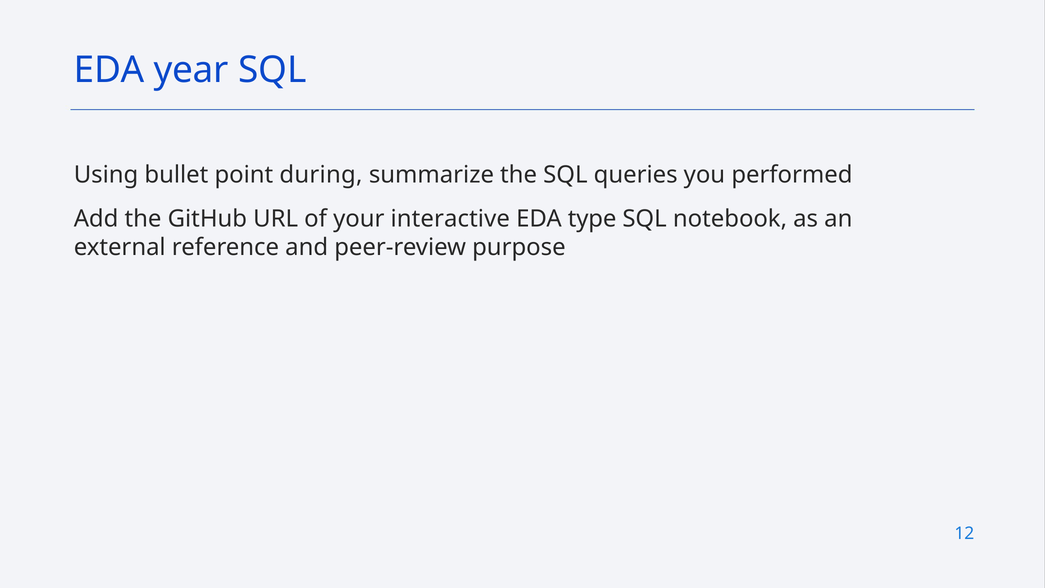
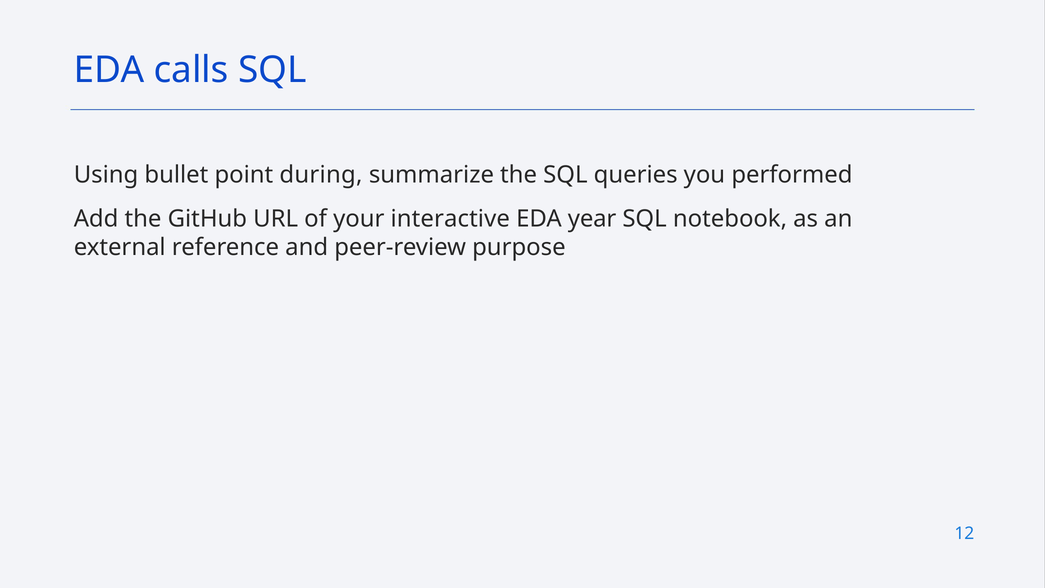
year: year -> calls (191, 70)
type: type -> year (592, 219)
